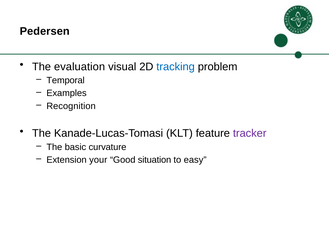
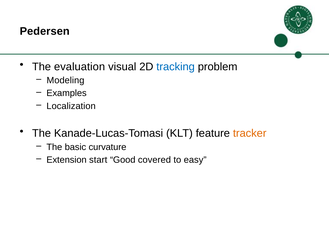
Temporal: Temporal -> Modeling (65, 80)
Recognition: Recognition -> Localization (71, 106)
tracker colour: purple -> orange (250, 133)
your: your -> start (98, 160)
situation: situation -> covered (154, 160)
